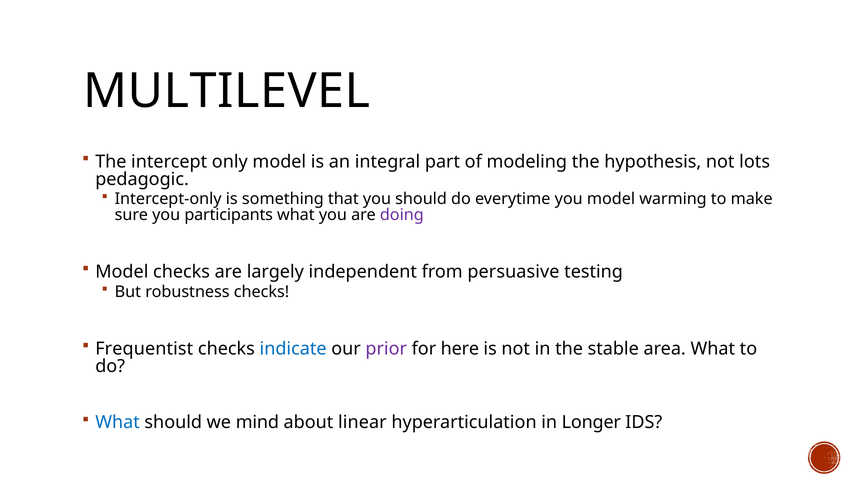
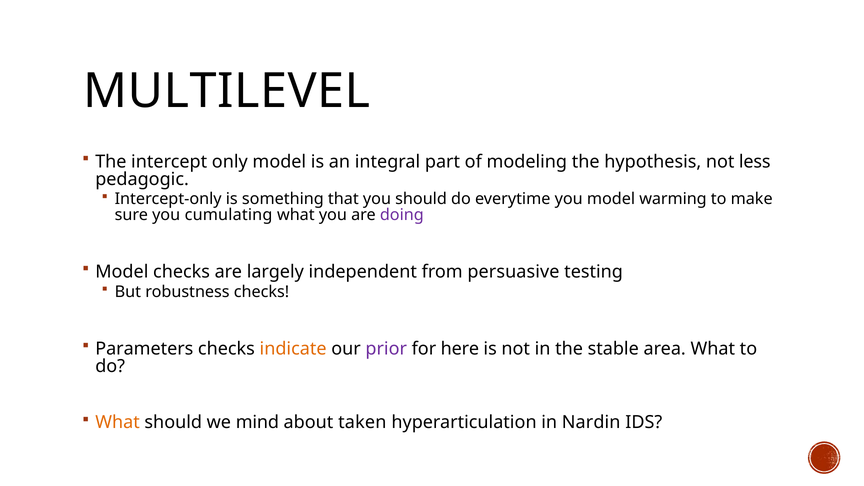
lots: lots -> less (755, 162)
participants: participants -> cumulating (229, 215)
Frequentist: Frequentist -> Parameters (144, 349)
indicate colour: blue -> orange (293, 349)
What colour: blue -> orange (118, 422)
linear: linear -> taken (362, 422)
Longer: Longer -> Nardin (591, 422)
